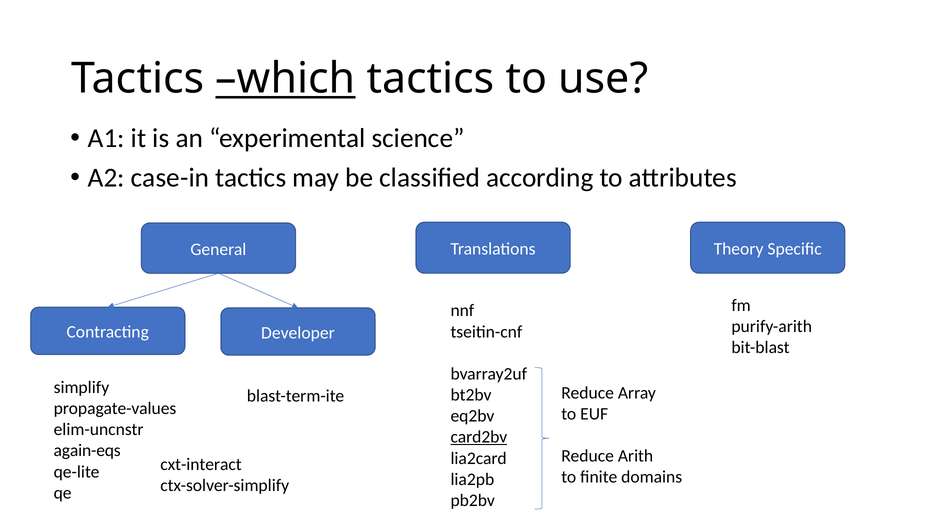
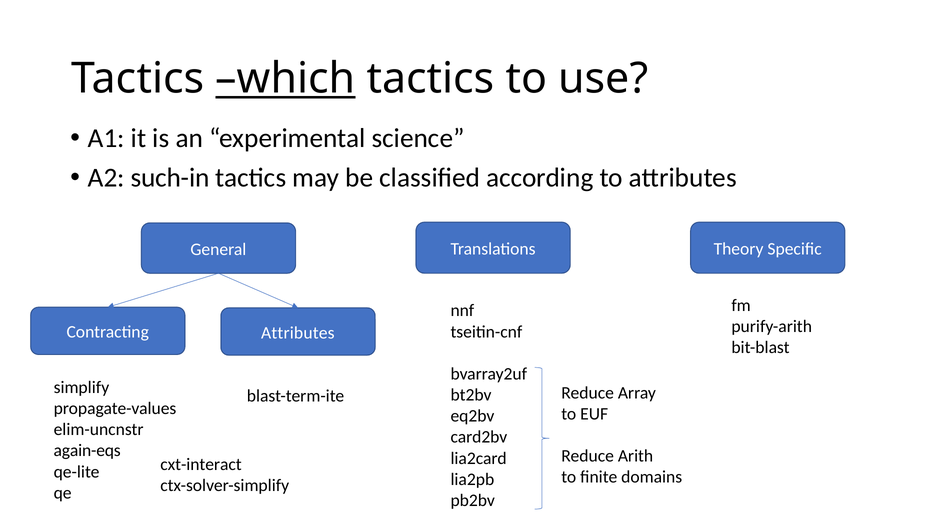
case-in: case-in -> such-in (170, 178)
Contracting Developer: Developer -> Attributes (298, 333)
card2bv underline: present -> none (479, 437)
